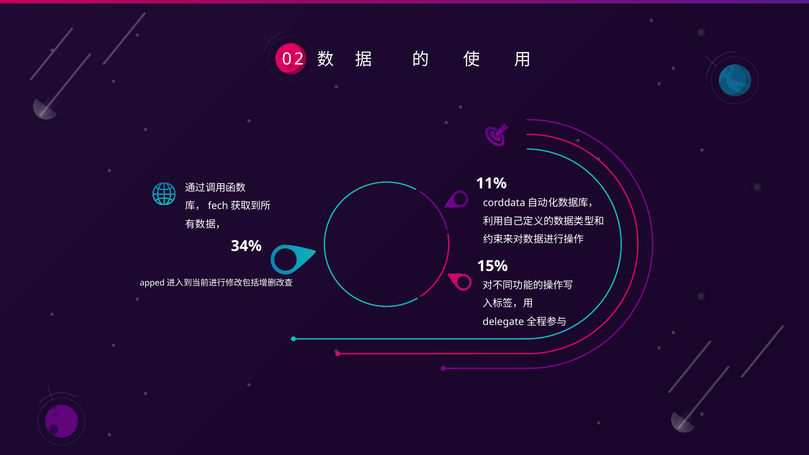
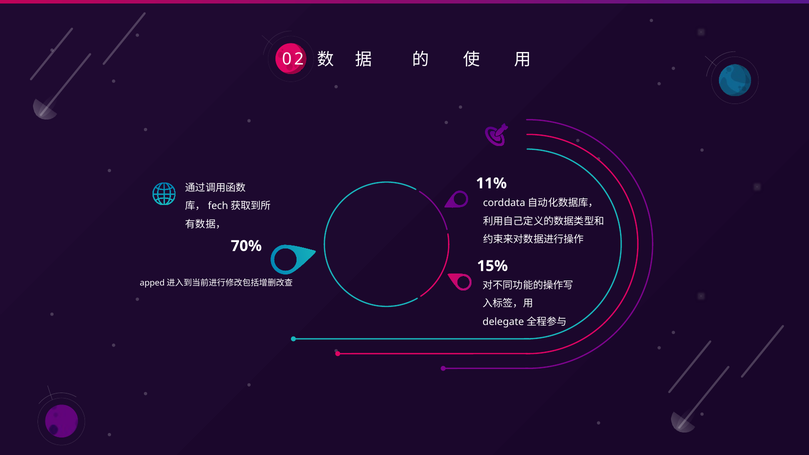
34%: 34% -> 70% (246, 246)
